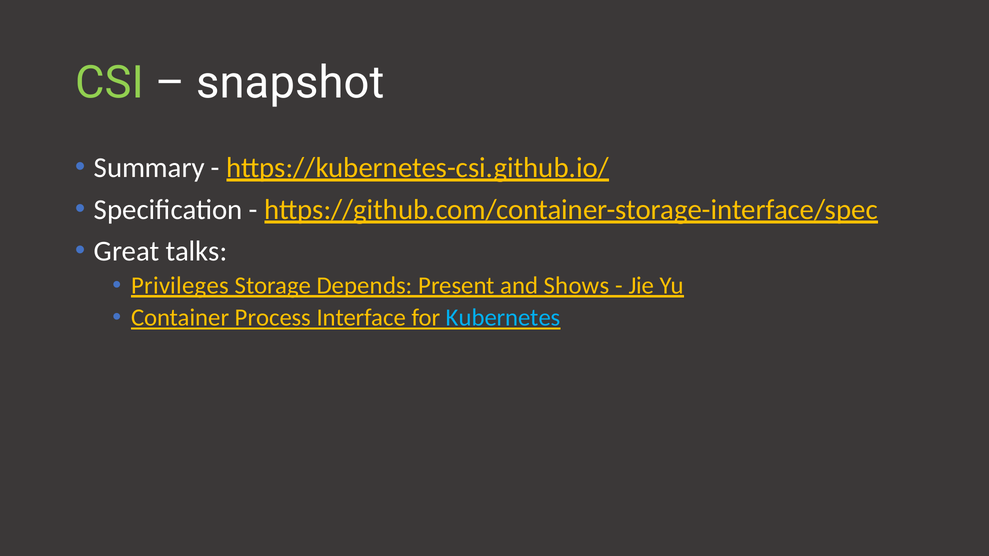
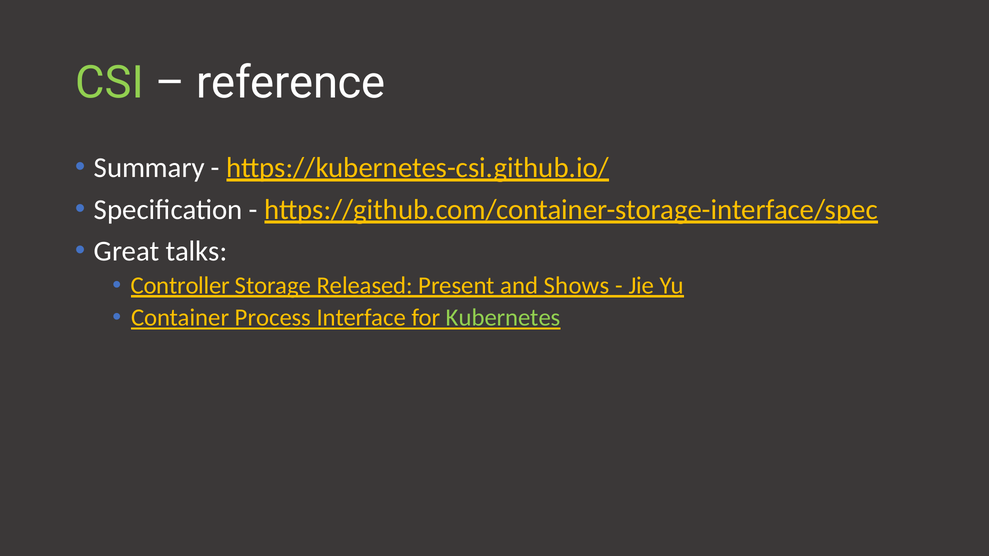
snapshot: snapshot -> reference (291, 83)
Privileges: Privileges -> Controller (180, 286)
Depends: Depends -> Released (365, 286)
Kubernetes colour: light blue -> light green (503, 318)
